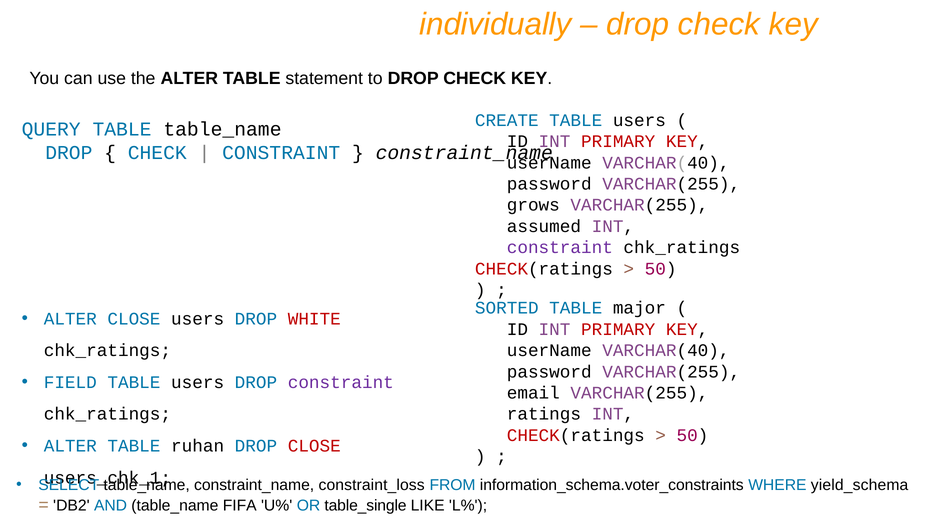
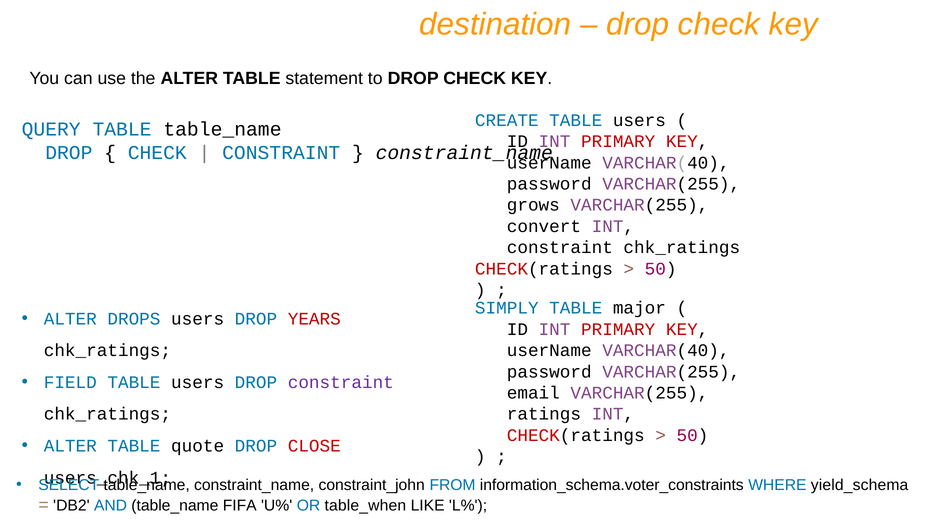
individually: individually -> destination (495, 25)
assumed: assumed -> convert (544, 226)
constraint colour: purple -> black (560, 248)
SORTED: SORTED -> SIMPLY (507, 308)
ALTER CLOSE: CLOSE -> DROPS (134, 319)
WHITE: WHITE -> YEARS (314, 319)
ruhan: ruhan -> quote (198, 446)
constraint_loss: constraint_loss -> constraint_john (372, 485)
table_single: table_single -> table_when (365, 506)
